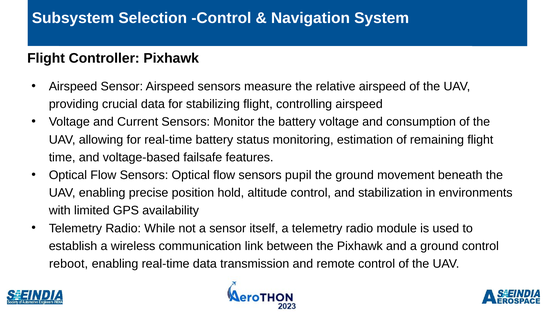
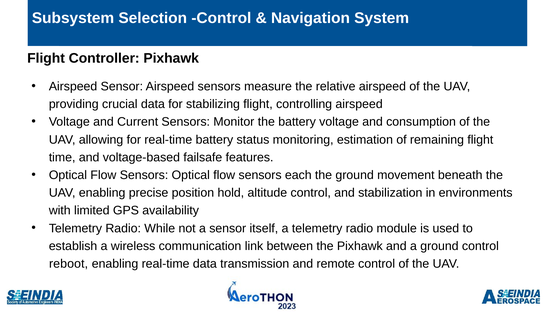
pupil: pupil -> each (298, 175)
